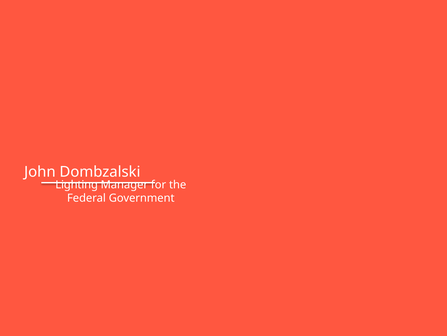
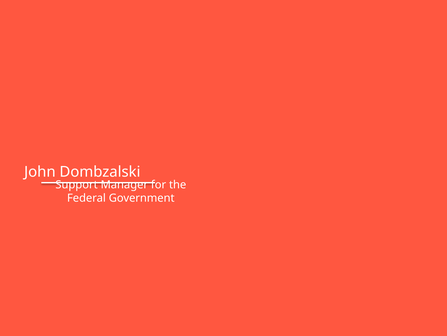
Lighting: Lighting -> Support (77, 184)
